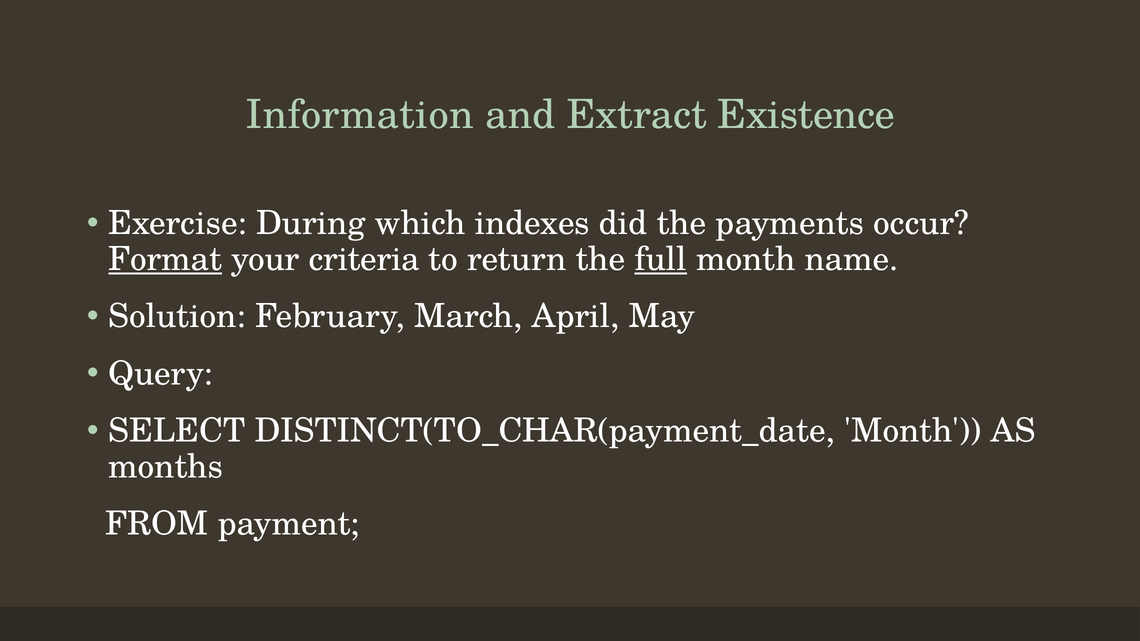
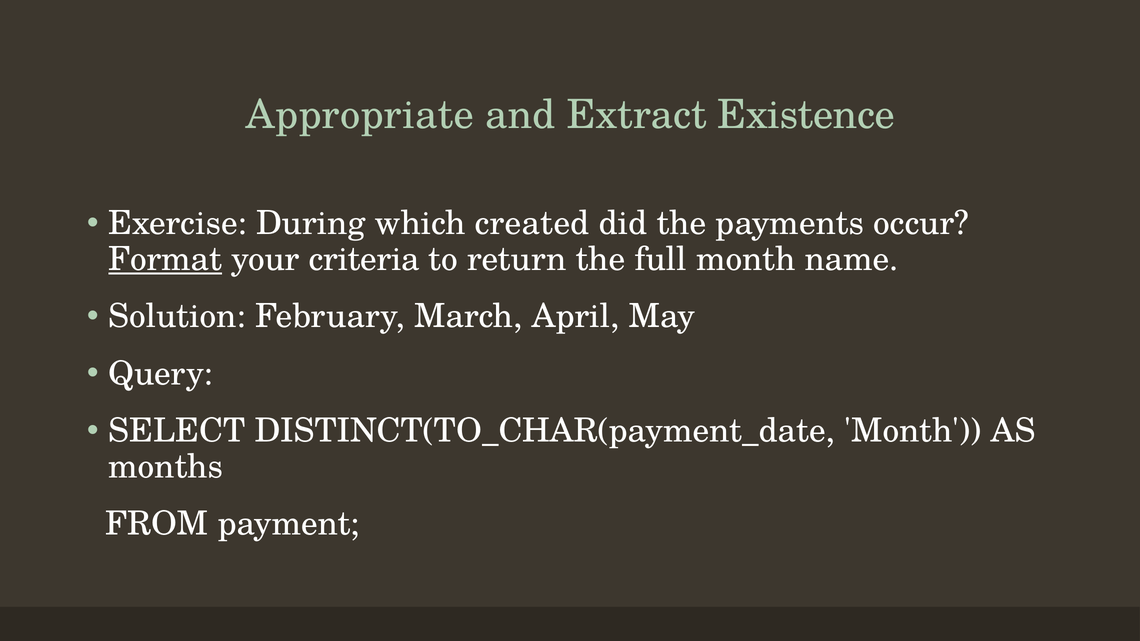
Information: Information -> Appropriate (360, 115)
indexes: indexes -> created (532, 224)
full underline: present -> none (661, 259)
